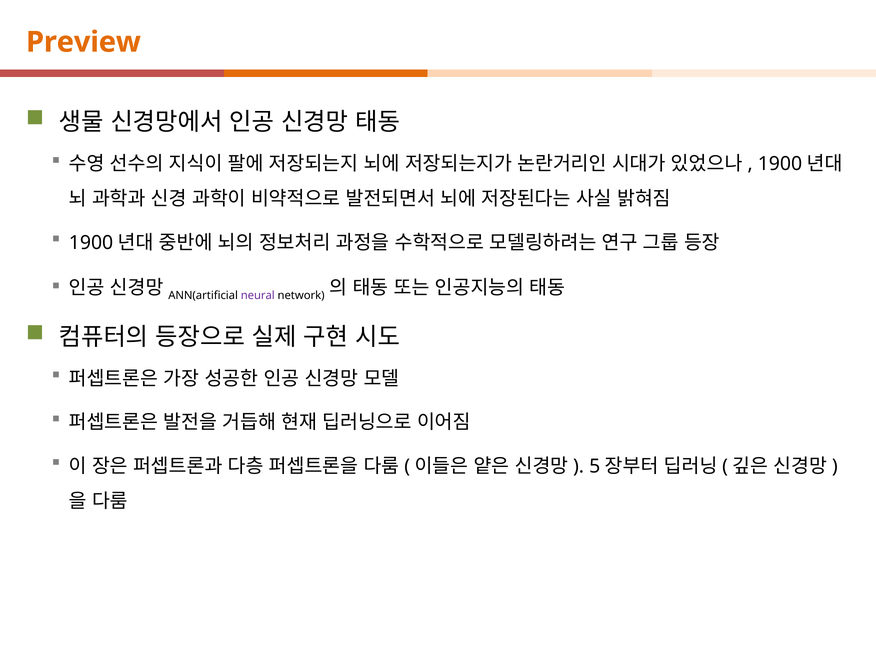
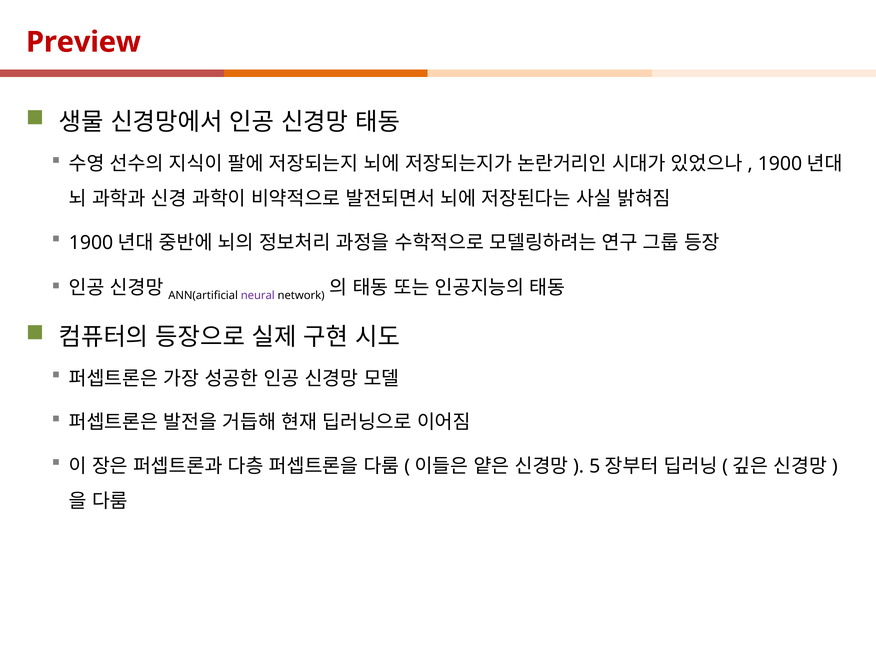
Preview colour: orange -> red (83, 42)
